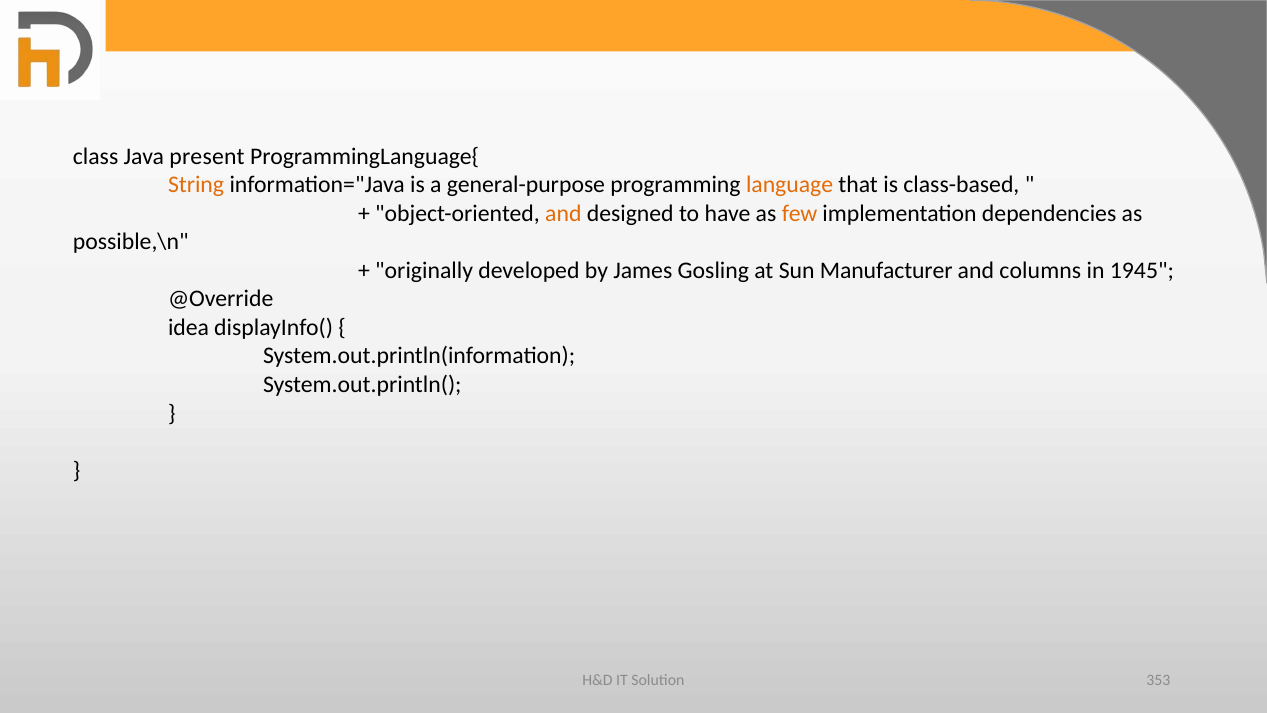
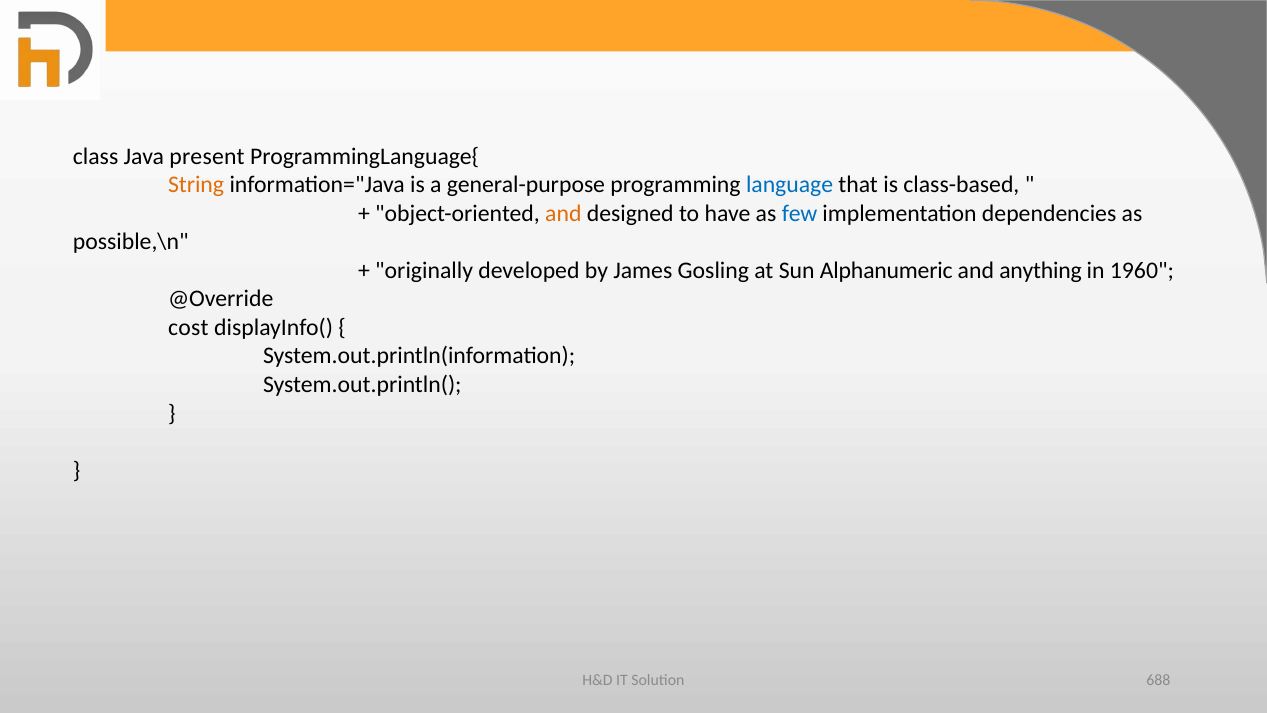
language colour: orange -> blue (790, 185)
few colour: orange -> blue (800, 213)
Manufacturer: Manufacturer -> Alphanumeric (886, 270)
columns: columns -> anything (1040, 270)
1945: 1945 -> 1960 (1142, 270)
idea: idea -> cost (188, 327)
353: 353 -> 688 (1158, 680)
